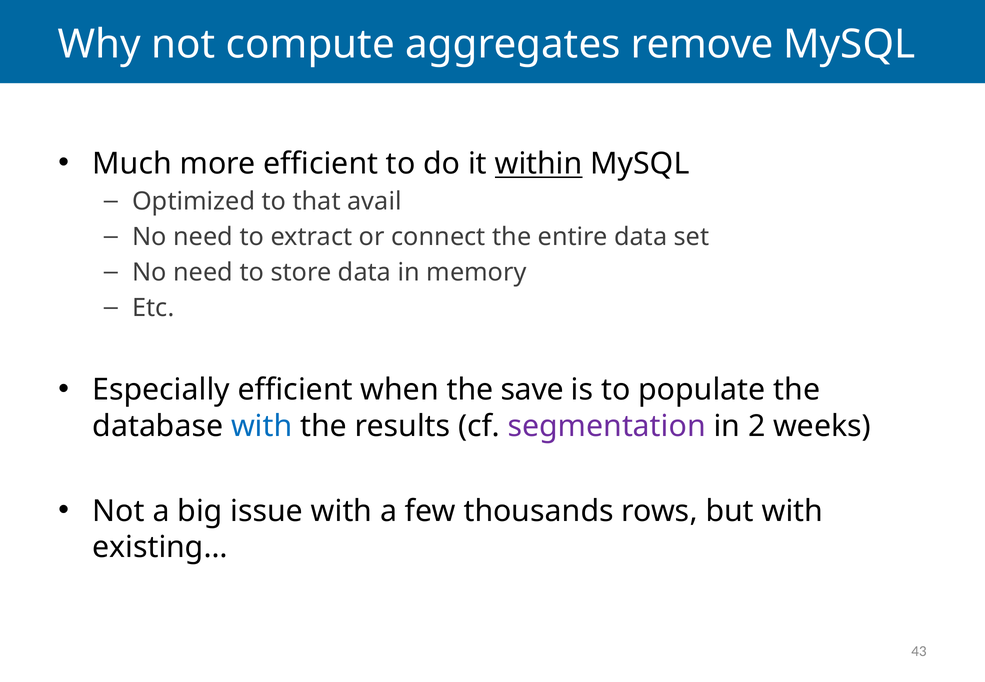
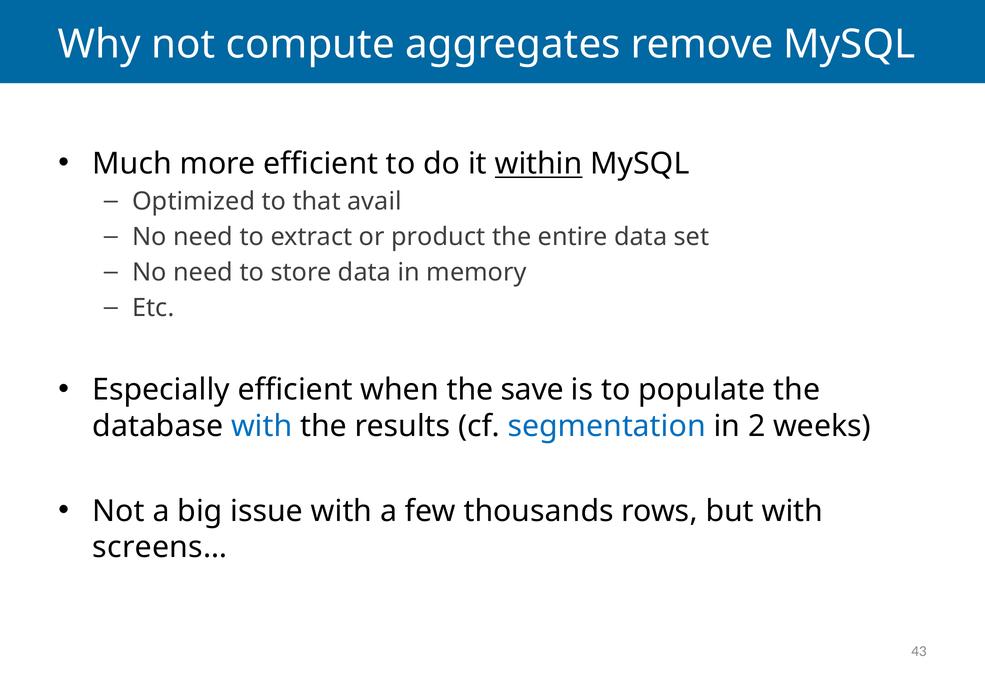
connect: connect -> product (438, 237)
segmentation colour: purple -> blue (607, 426)
existing…: existing… -> screens… (160, 547)
